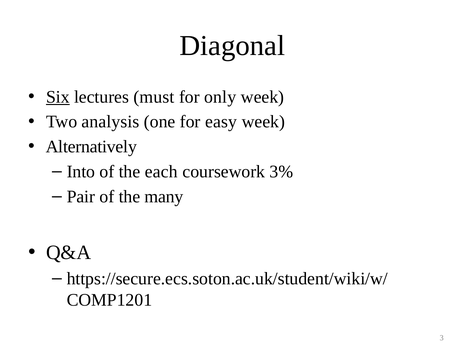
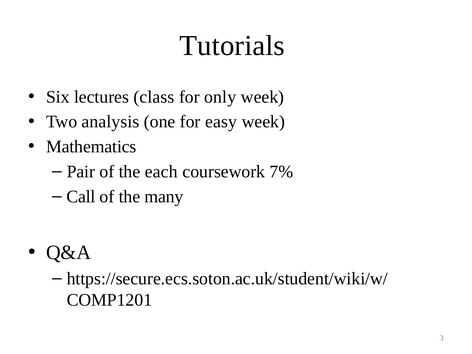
Diagonal: Diagonal -> Tutorials (232, 46)
Six underline: present -> none (58, 97)
must: must -> class (154, 97)
Alternatively: Alternatively -> Mathematics (91, 147)
Into: Into -> Pair (81, 172)
3%: 3% -> 7% (281, 172)
Pair: Pair -> Call (81, 197)
